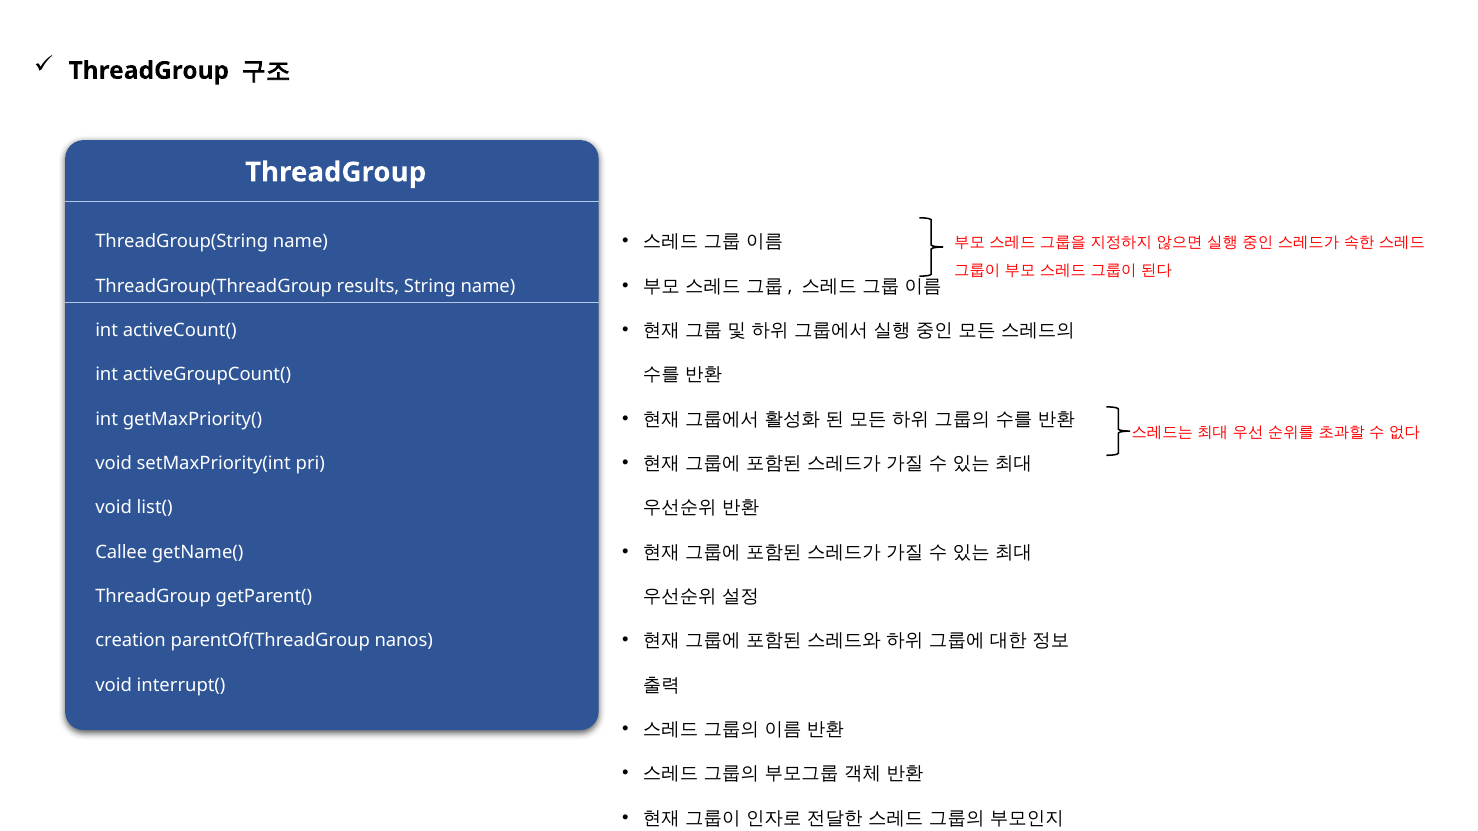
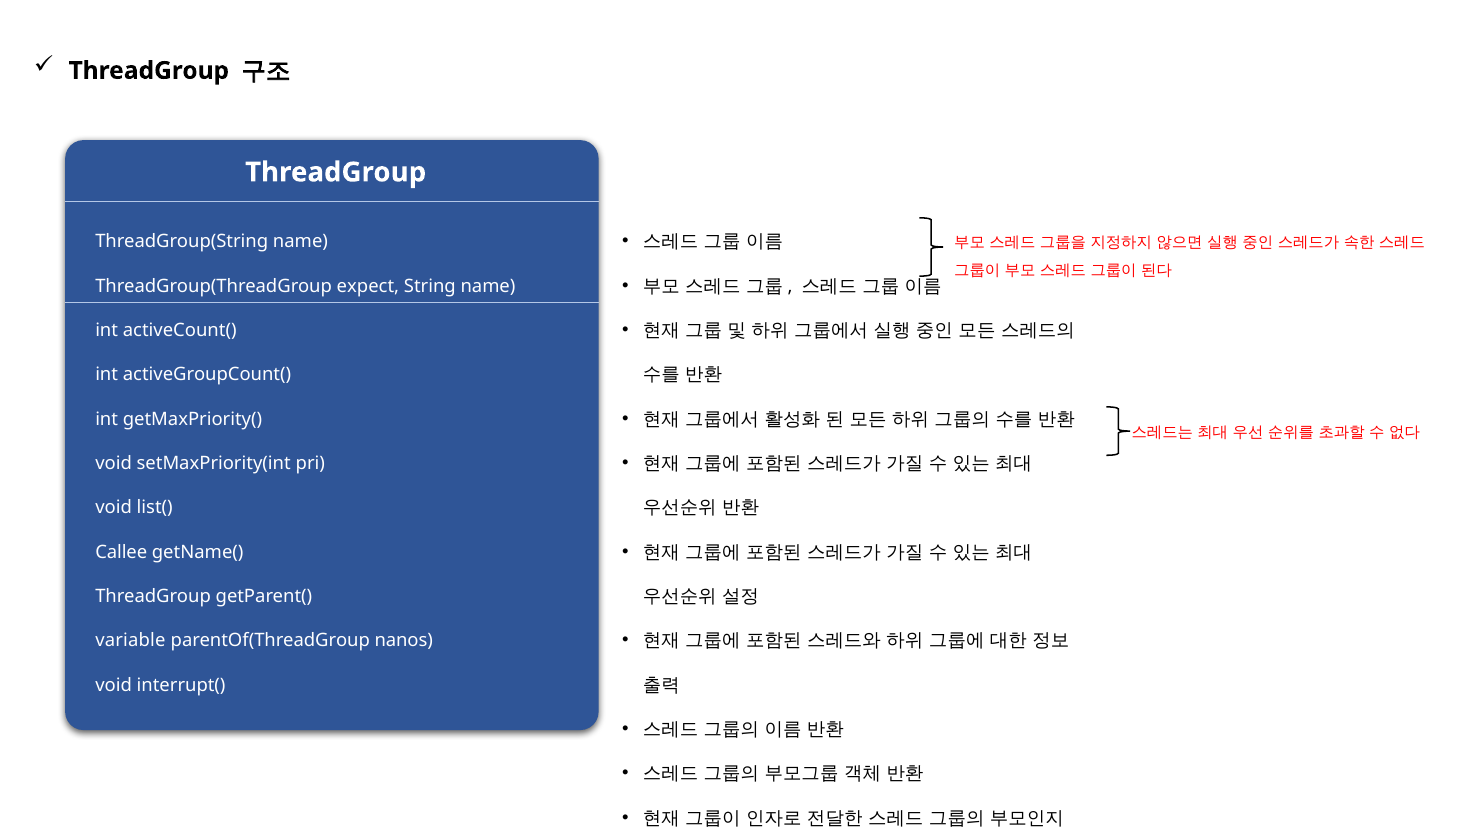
results: results -> expect (368, 286)
creation: creation -> variable (130, 641)
